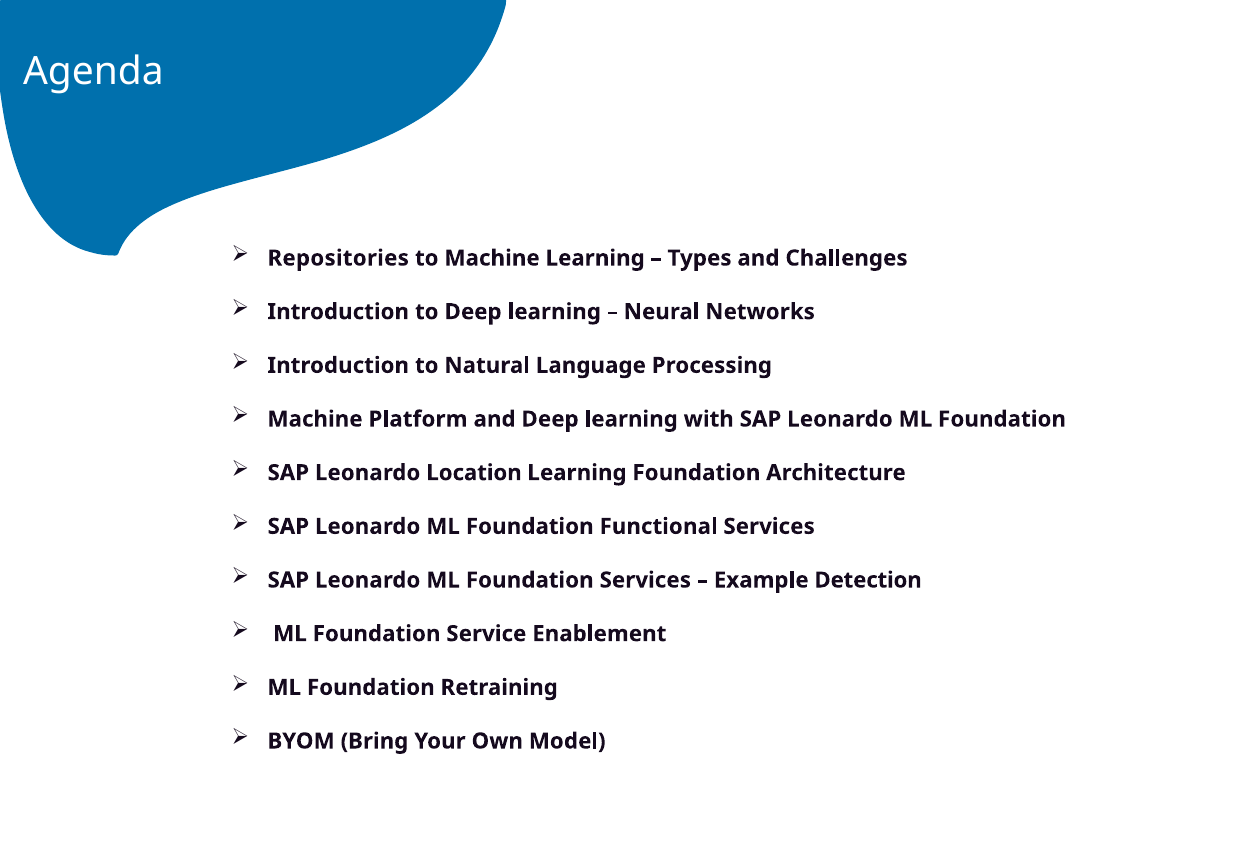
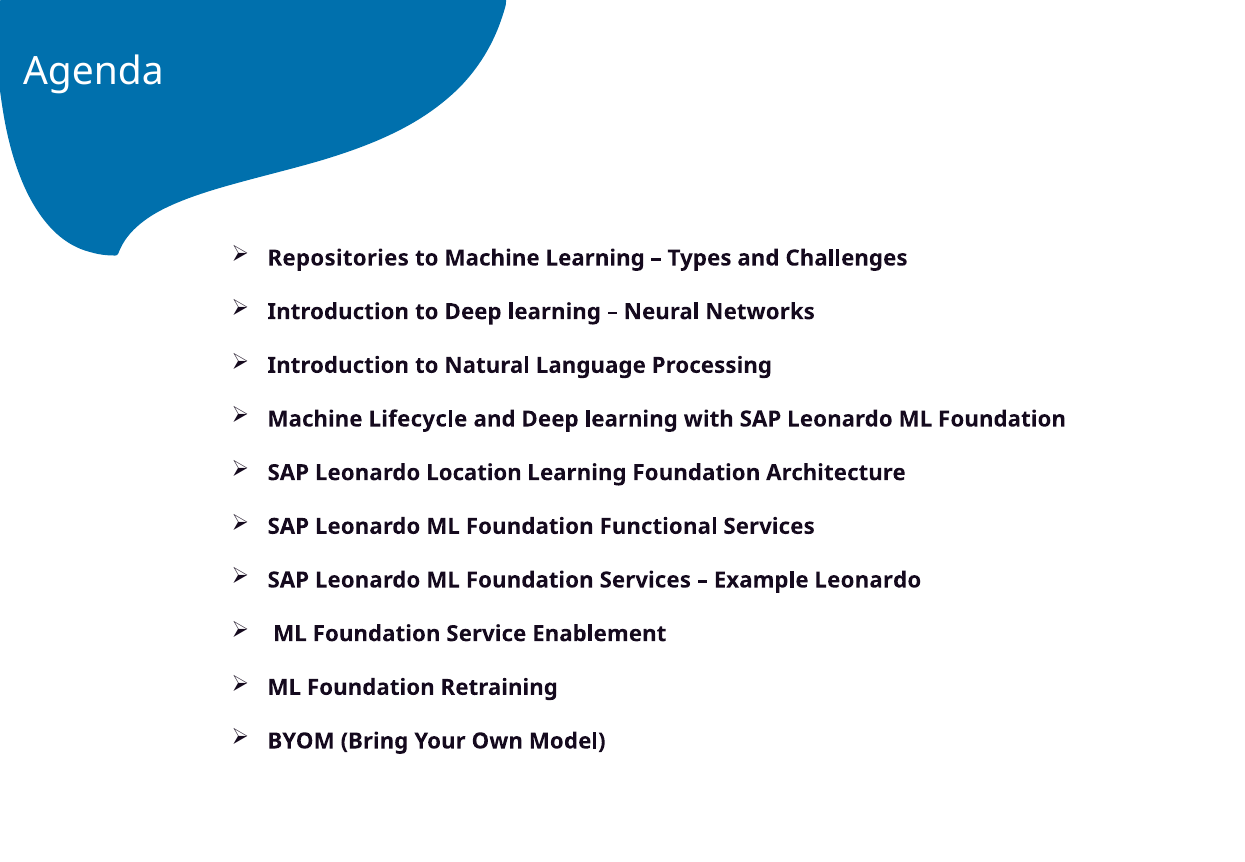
Platform: Platform -> Lifecycle (418, 419)
Example Detection: Detection -> Leonardo (868, 580)
